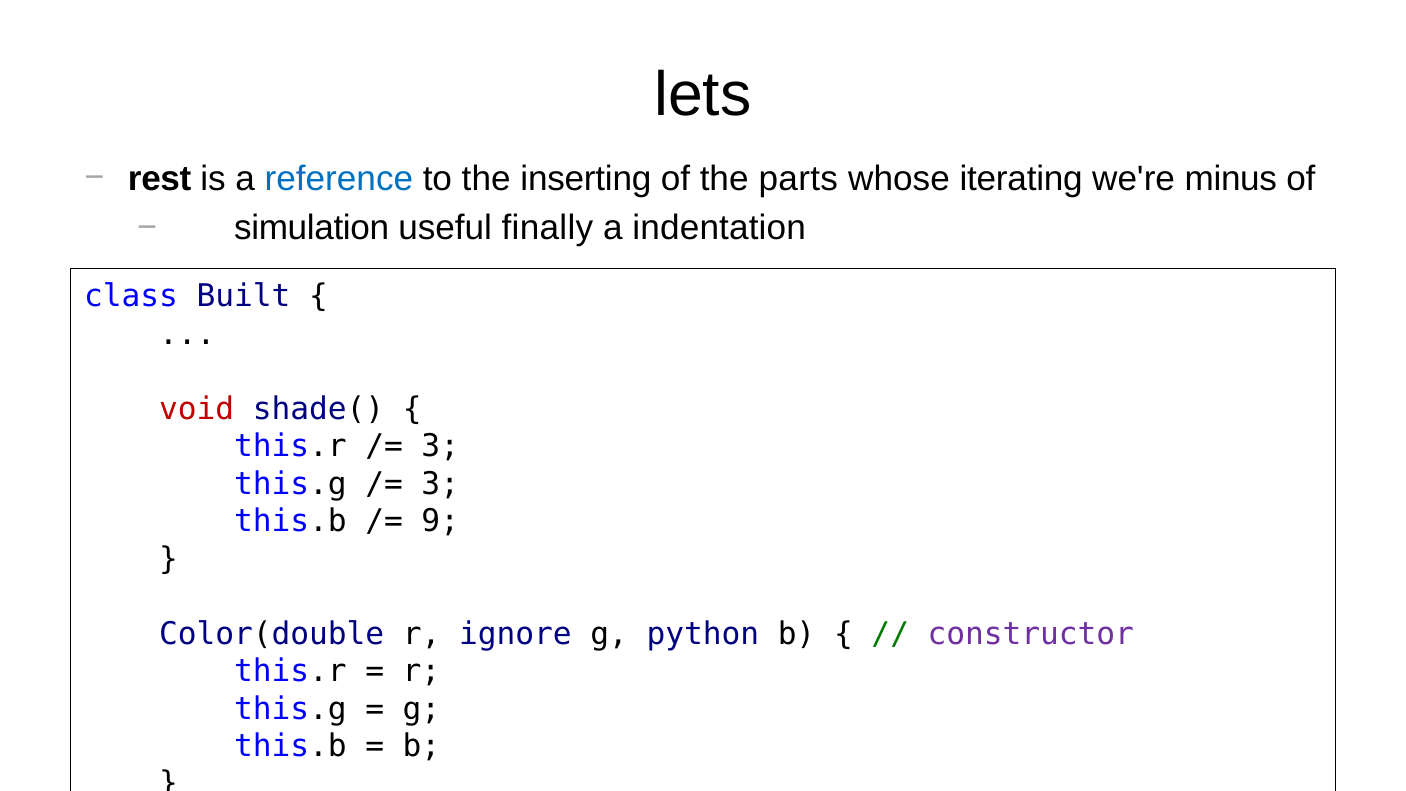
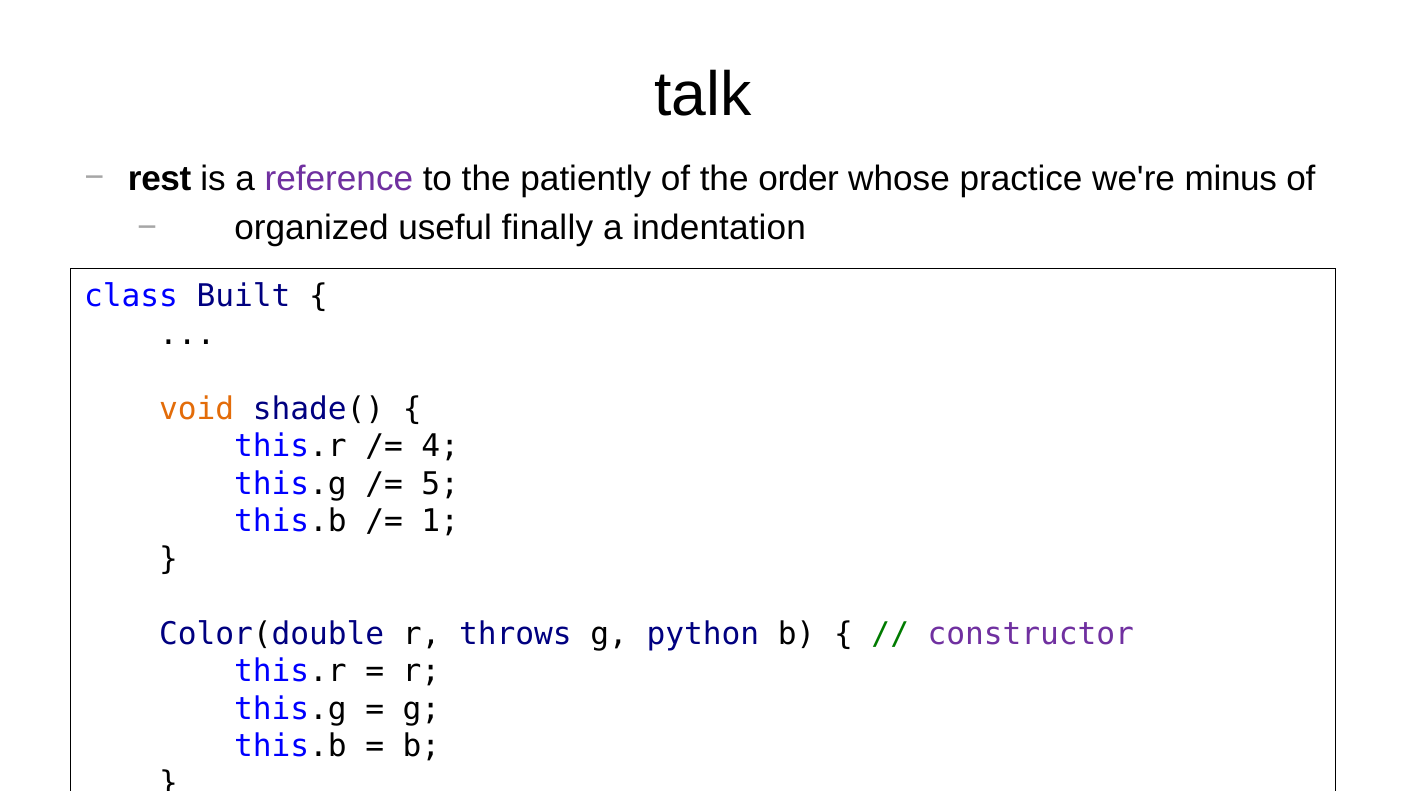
lets: lets -> talk (703, 95)
reference colour: blue -> purple (339, 179)
inserting: inserting -> patiently (586, 179)
parts: parts -> order (799, 179)
iterating: iterating -> practice (1021, 179)
simulation: simulation -> organized (311, 228)
void colour: red -> orange (197, 409)
3: 3 -> 4 (440, 446)
3: 3 -> 5 (440, 484)
9: 9 -> 1 (440, 521)
ignore: ignore -> throws (515, 634)
